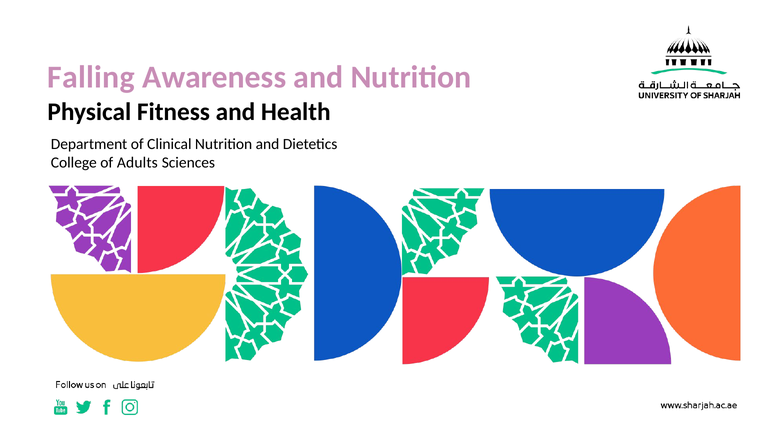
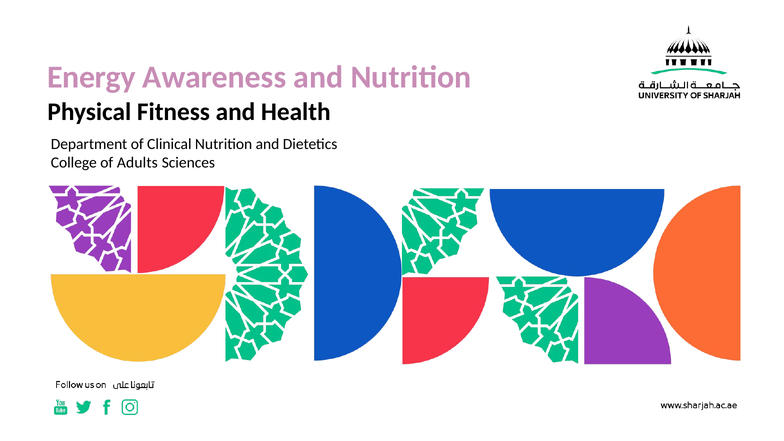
Falling: Falling -> Energy (91, 77)
